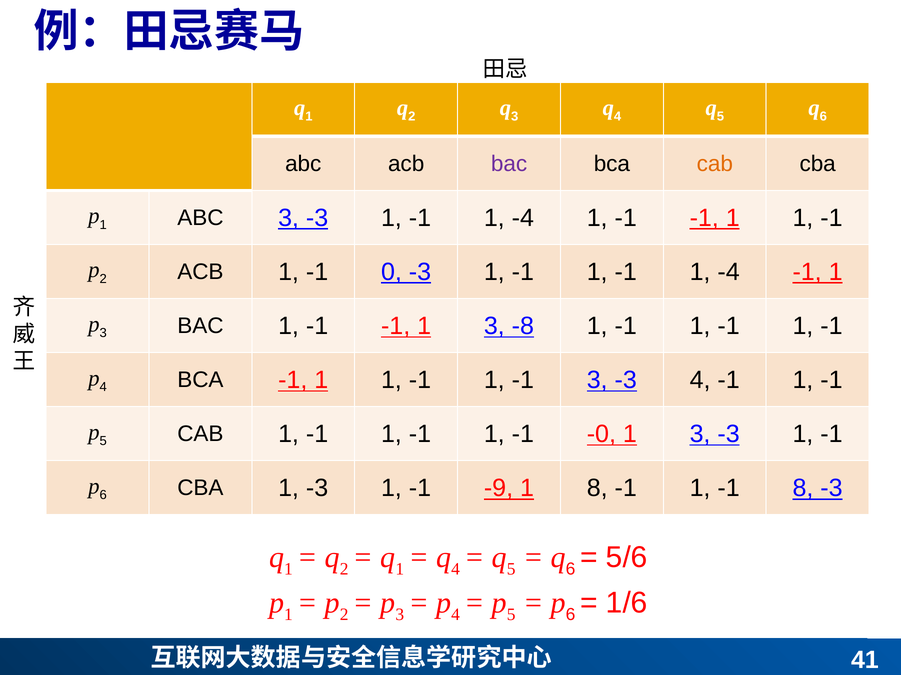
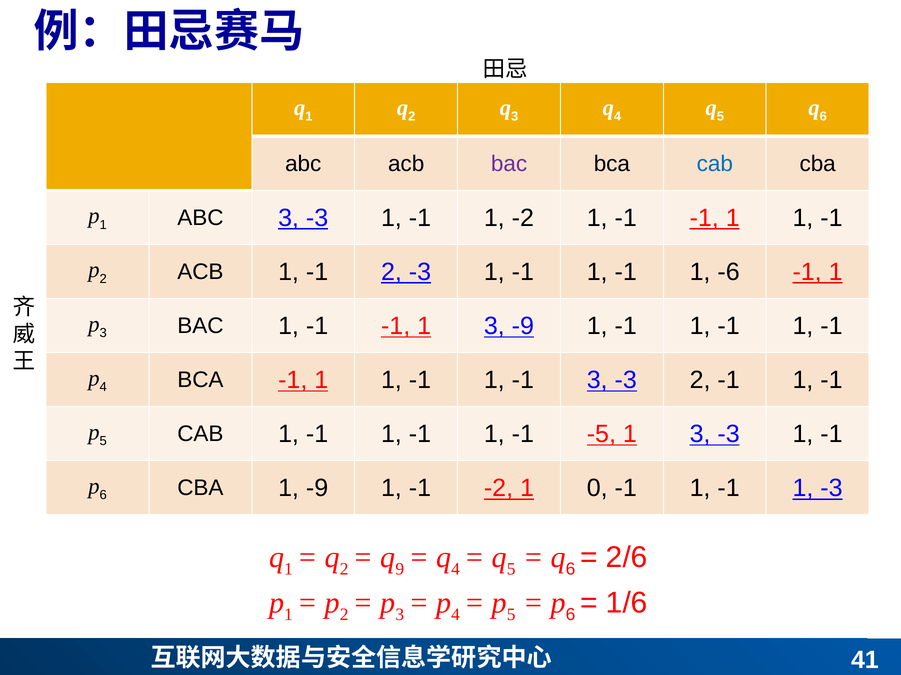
cab colour: orange -> blue (715, 164)
-4: -4 -> -2 (523, 218)
-1 0: 0 -> 2 (391, 272)
-4: -4 -> -6 (729, 272)
3 -8: -8 -> -9 (523, 326)
-3 4: 4 -> 2 (700, 380)
-0: -0 -> -5 (601, 435)
1 -3: -3 -> -9 (317, 489)
-1 -9: -9 -> -2 (498, 489)
1 8: 8 -> 0 (597, 489)
8: 8 -> 1 (803, 489)
1: 1 -> 9 (400, 570)
5/6: 5/6 -> 2/6 (627, 558)
